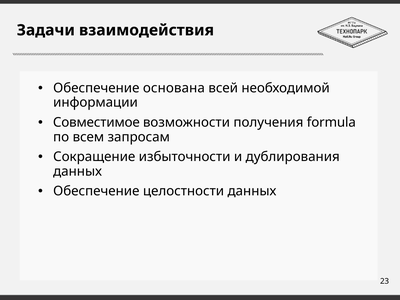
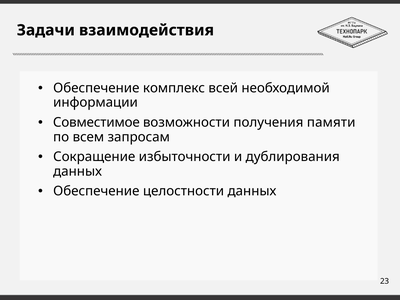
основана: основана -> комплекс (174, 88)
formula: formula -> памяти (331, 123)
